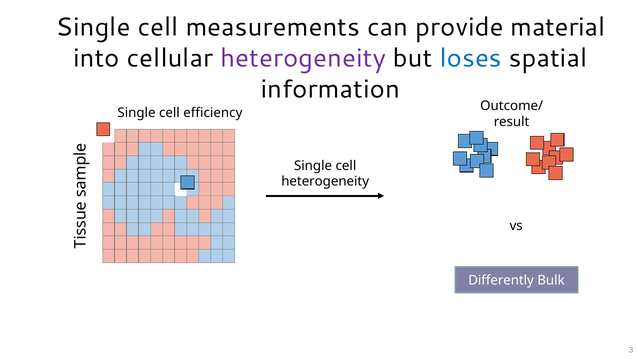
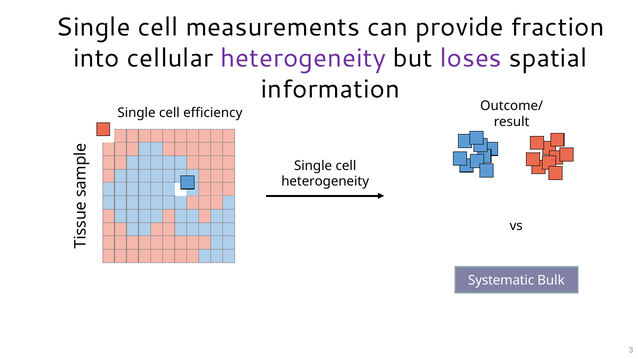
material: material -> fraction (558, 27)
loses colour: blue -> purple (471, 58)
Differently: Differently -> Systematic (501, 280)
